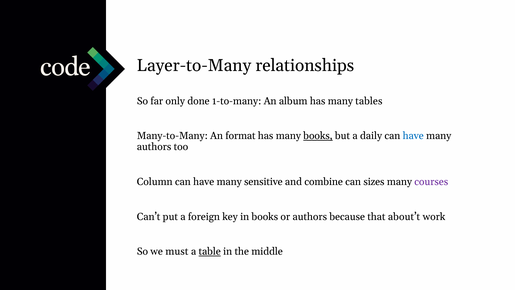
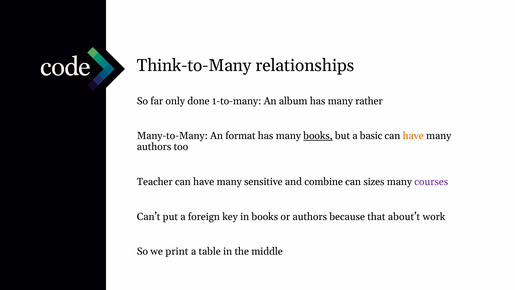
Layer-to-Many: Layer-to-Many -> Think-to-Many (194, 66)
tables: tables -> rather (369, 101)
daily: daily -> basic (371, 136)
have colour: blue -> orange (413, 136)
Column: Column -> Teacher (155, 182)
must: must -> print (177, 251)
table underline: present -> none (210, 251)
